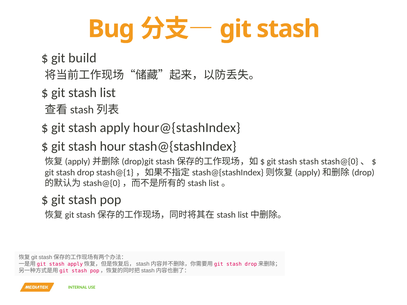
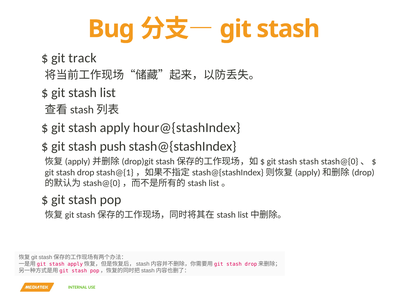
build: build -> track (82, 58)
hour: hour -> push (113, 147)
